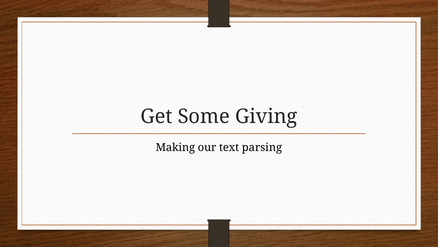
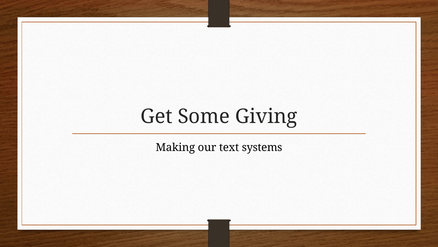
parsing: parsing -> systems (262, 147)
